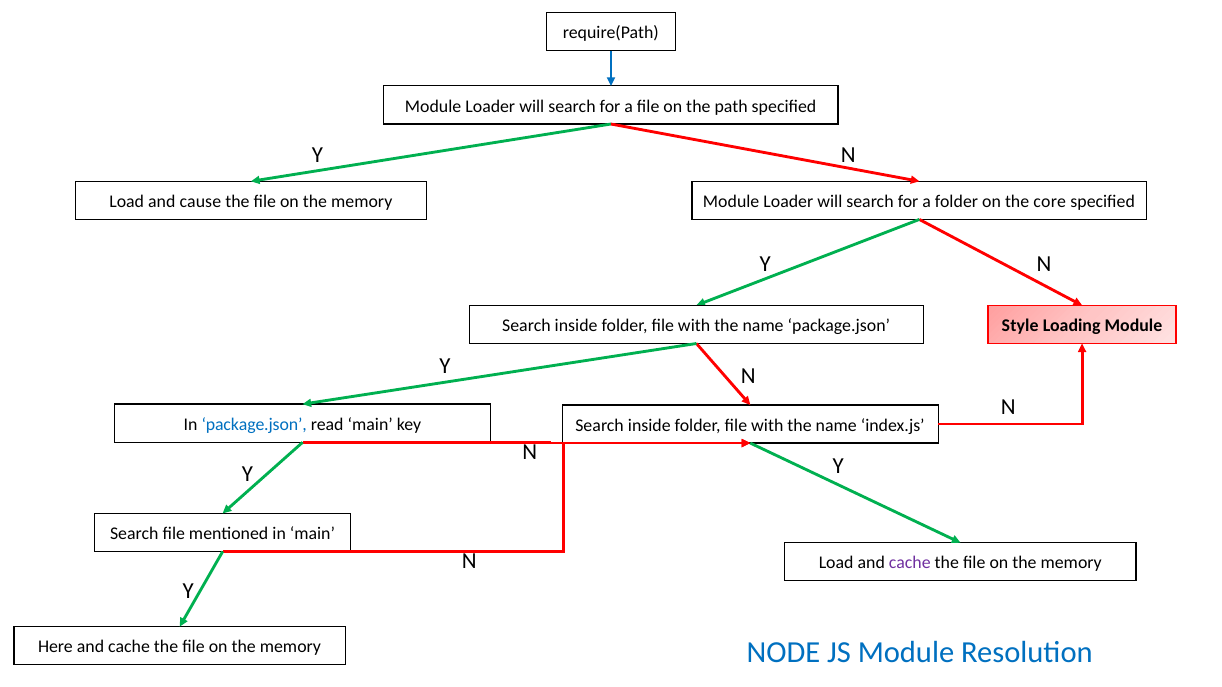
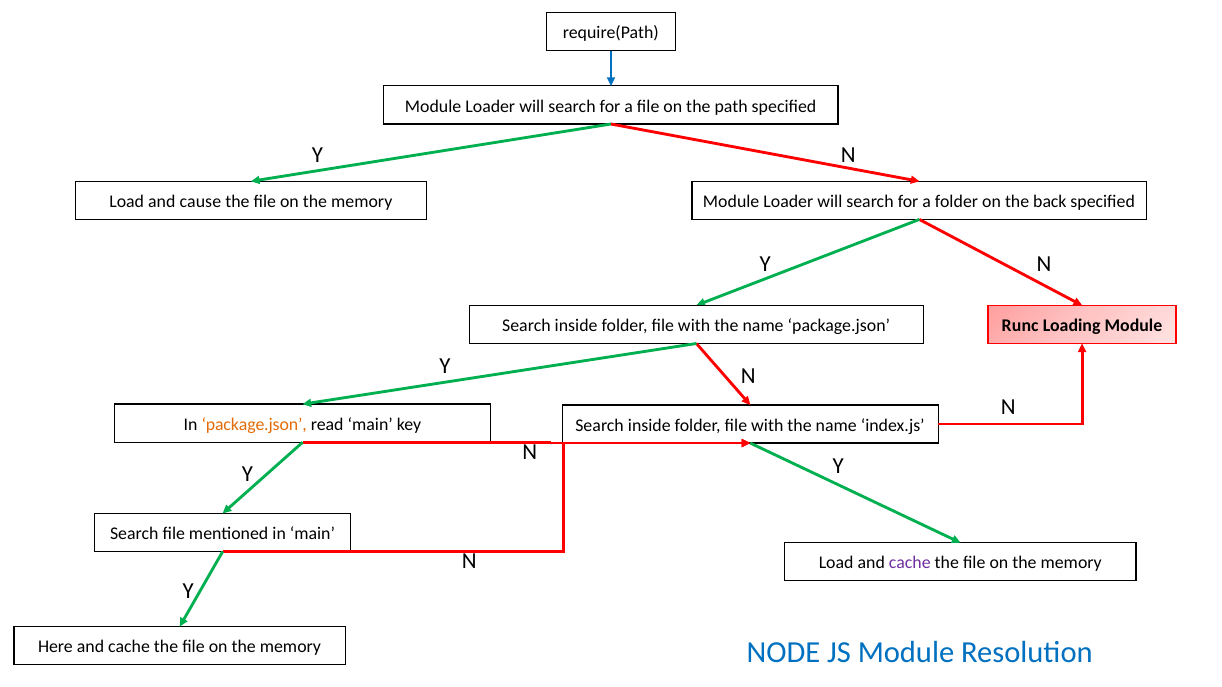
core: core -> back (1050, 202)
Style: Style -> Runc (1020, 326)
package.json colour: blue -> orange (254, 425)
